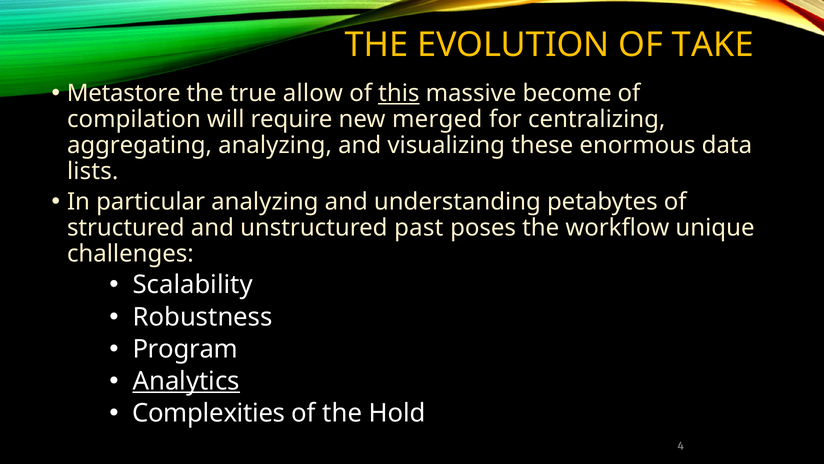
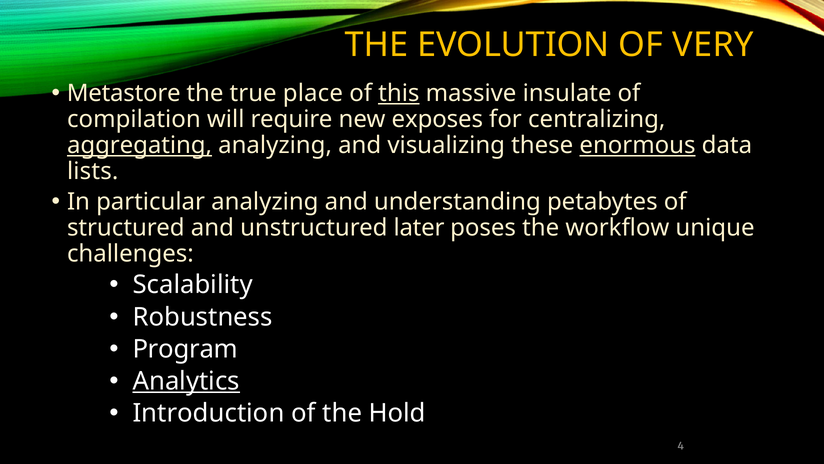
TAKE: TAKE -> VERY (713, 45)
allow: allow -> place (313, 93)
become: become -> insulate (567, 93)
merged: merged -> exposes (437, 119)
aggregating underline: none -> present (140, 145)
enormous underline: none -> present (638, 145)
past: past -> later (419, 227)
Complexities: Complexities -> Introduction (209, 413)
